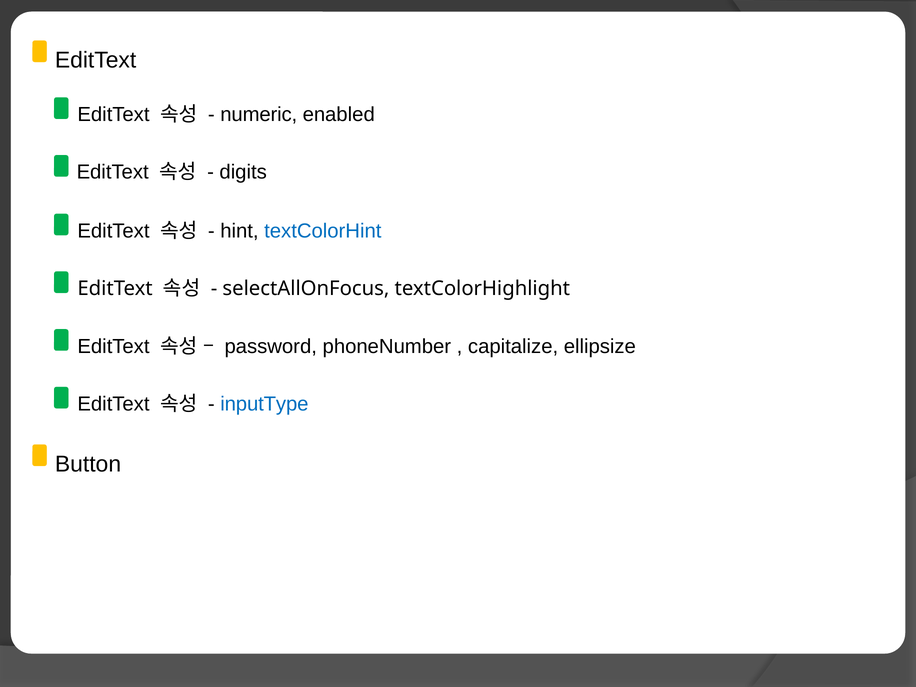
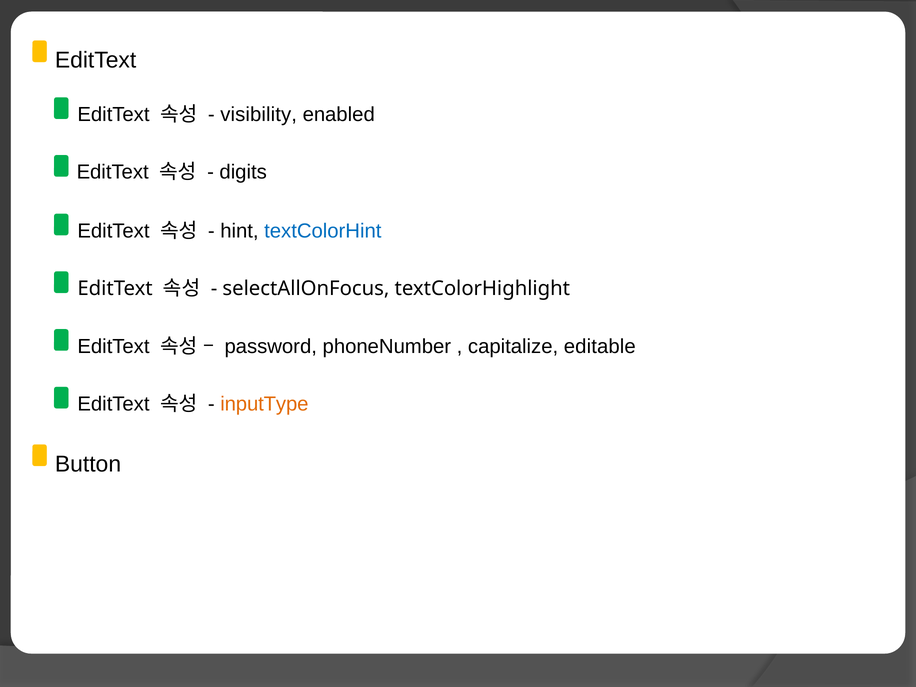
numeric: numeric -> visibility (259, 115)
ellipsize: ellipsize -> editable (600, 346)
inputType colour: blue -> orange (264, 404)
